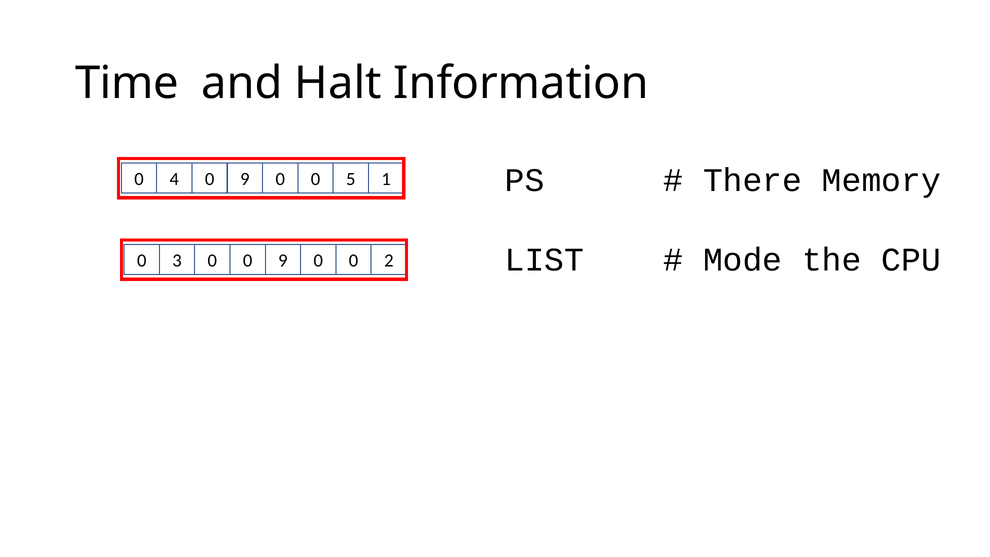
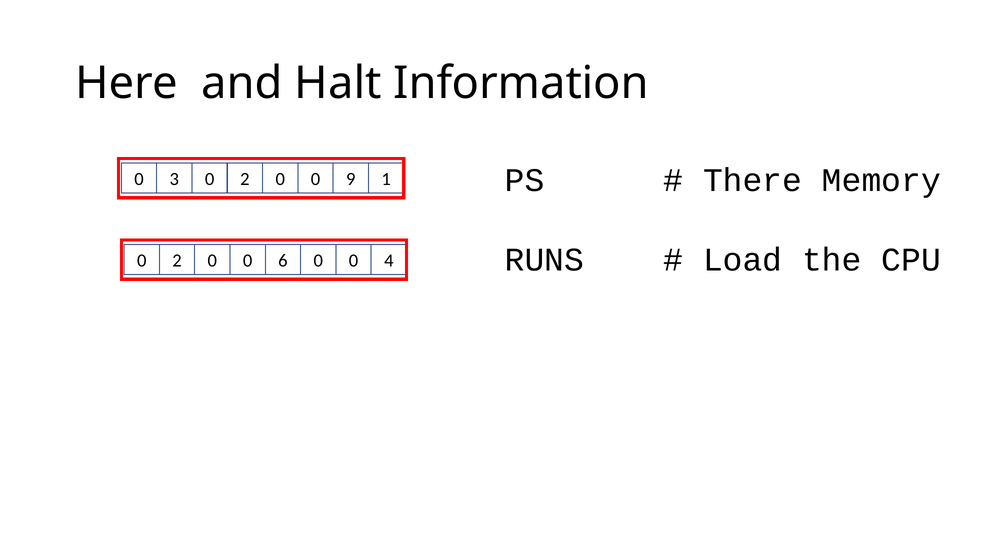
Time: Time -> Here (127, 83)
4: 4 -> 3 (174, 179)
9: 9 -> 2 (245, 179)
5: 5 -> 9 (351, 179)
LIST: LIST -> RUNS (544, 260)
Mode: Mode -> Load (743, 260)
3: 3 -> 2 (177, 261)
0 0 9: 9 -> 6 (283, 261)
2: 2 -> 4 (389, 261)
